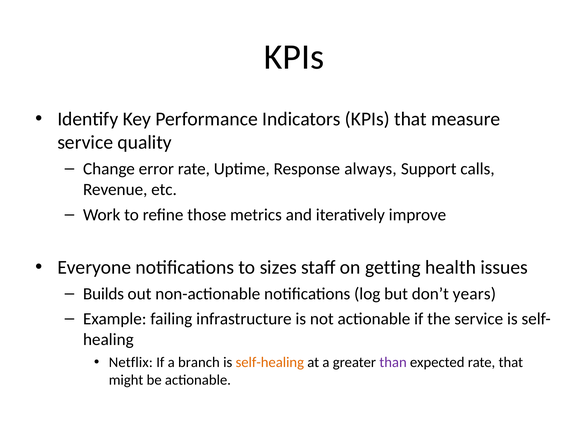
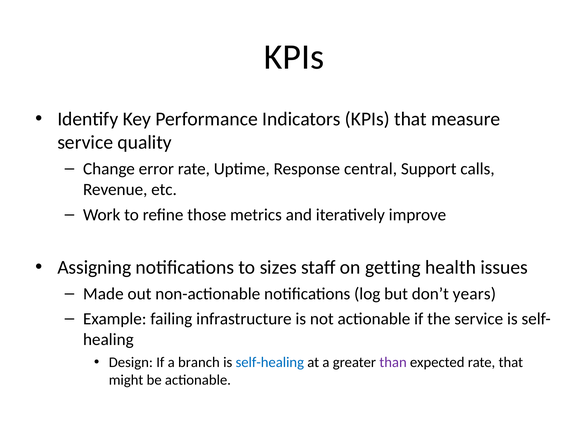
always: always -> central (371, 169)
Everyone: Everyone -> Assigning (94, 267)
Builds: Builds -> Made (103, 294)
Netflix: Netflix -> Design (131, 362)
self-healing colour: orange -> blue (270, 362)
